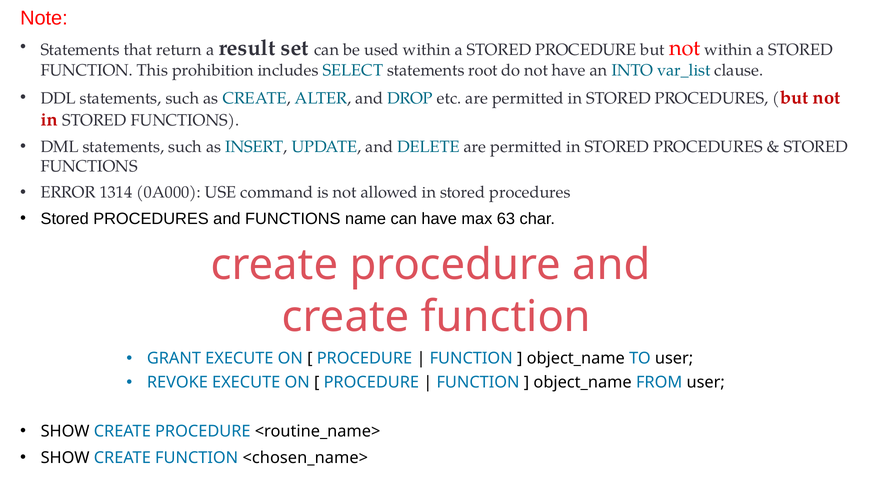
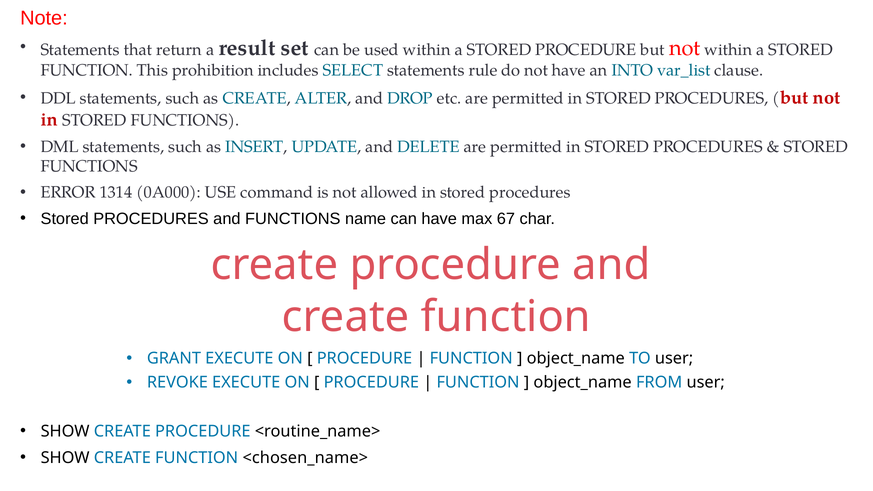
root: root -> rule (483, 70)
63: 63 -> 67 (506, 219)
